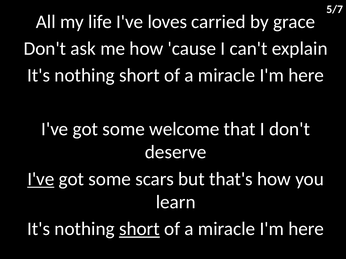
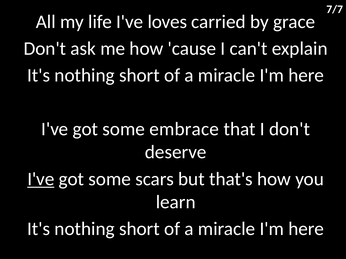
5/7: 5/7 -> 7/7 (335, 9)
welcome: welcome -> embrace (184, 129)
short underline: present -> none (139, 229)
